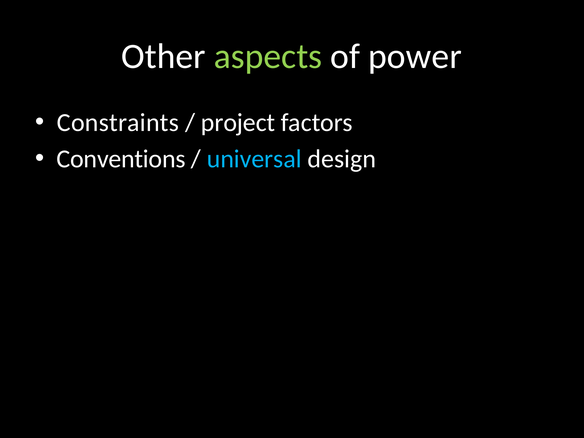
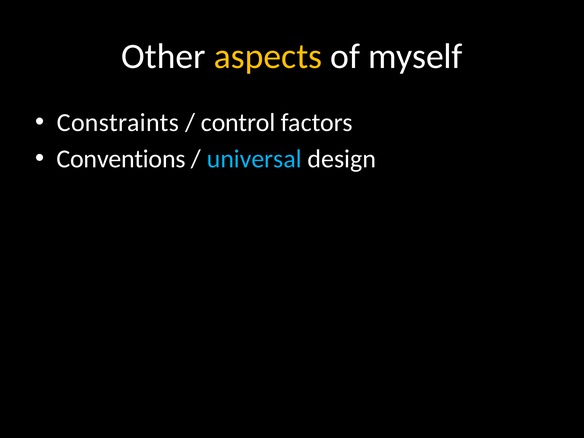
aspects colour: light green -> yellow (268, 57)
power: power -> myself (415, 57)
project: project -> control (238, 123)
